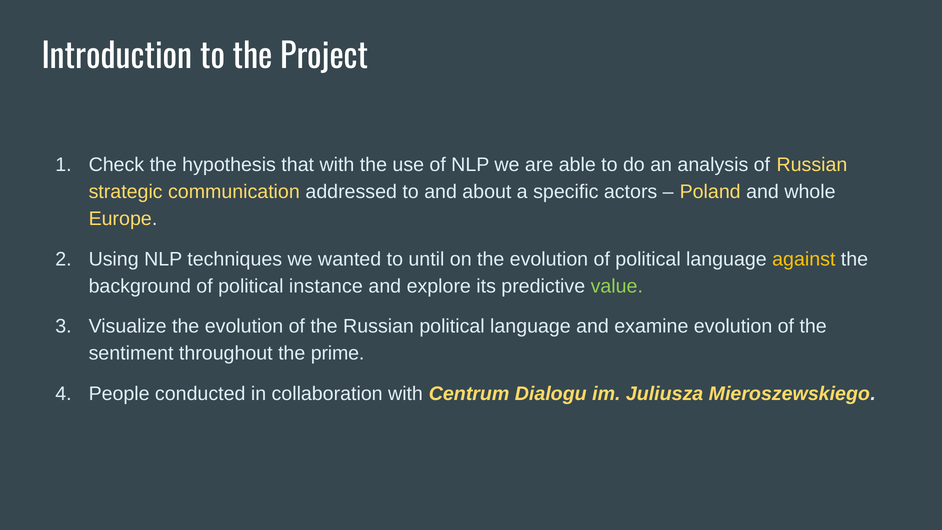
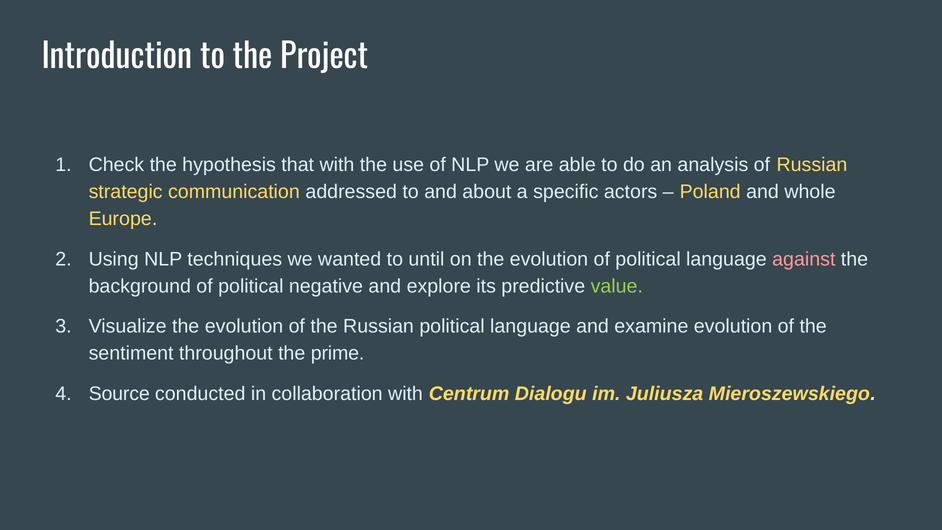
against colour: yellow -> pink (804, 259)
instance: instance -> negative (326, 286)
People: People -> Source (119, 394)
